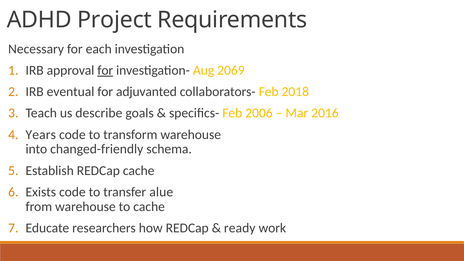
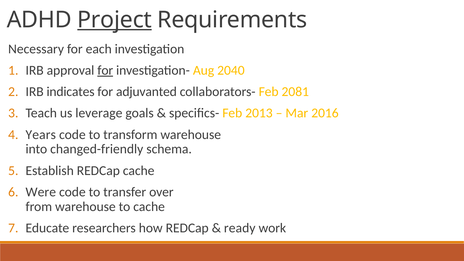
Project underline: none -> present (115, 20)
2069: 2069 -> 2040 (231, 70)
eventual: eventual -> indicates (71, 92)
2018: 2018 -> 2081 (295, 92)
describe: describe -> leverage (99, 113)
2006: 2006 -> 2013 (259, 113)
Exists: Exists -> Were (41, 192)
alue: alue -> over (161, 192)
